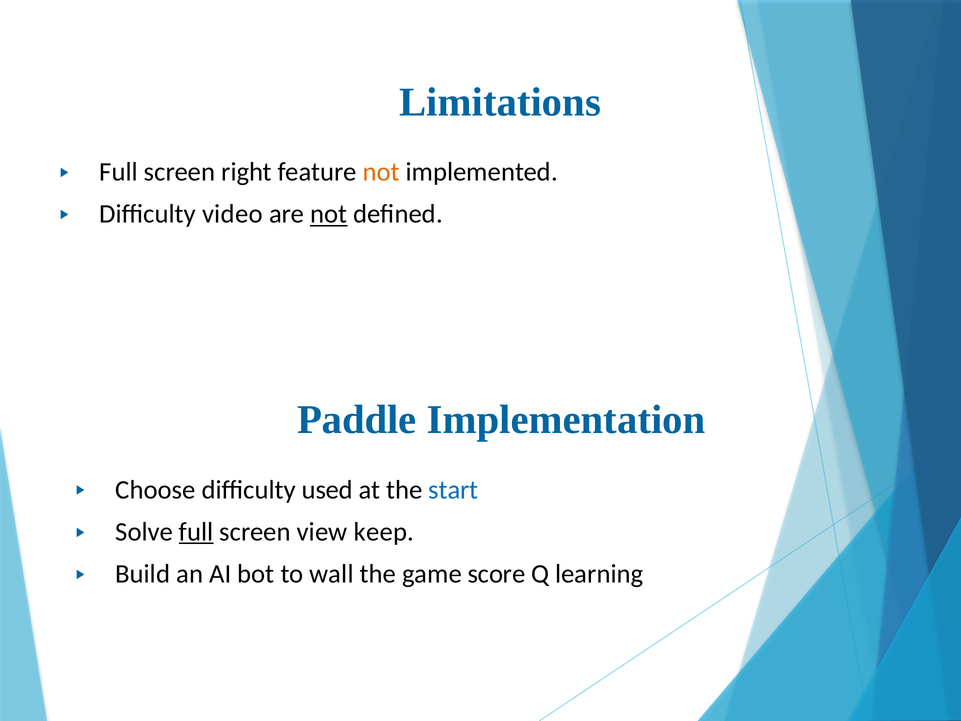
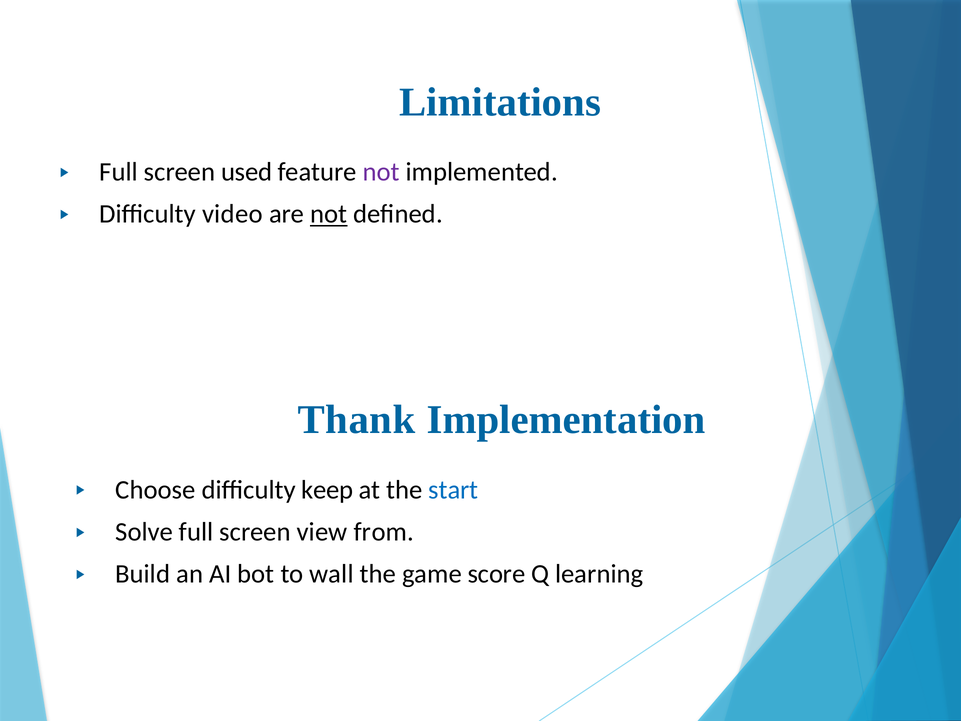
right: right -> used (247, 172)
not colour: orange -> purple (381, 172)
Paddle: Paddle -> Thank (357, 420)
used: used -> keep (327, 490)
full underline: present -> none (196, 532)
keep: keep -> from (384, 532)
